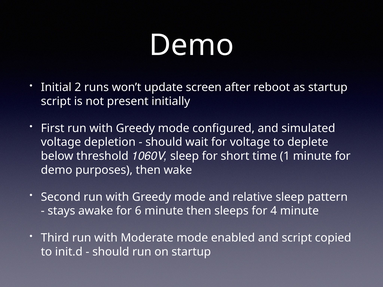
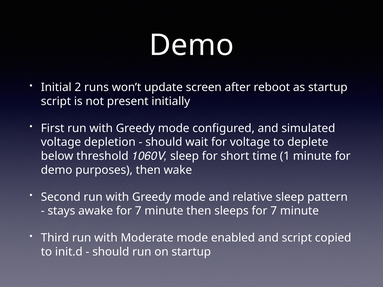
awake for 6: 6 -> 7 (138, 211)
sleeps for 4: 4 -> 7 (274, 211)
